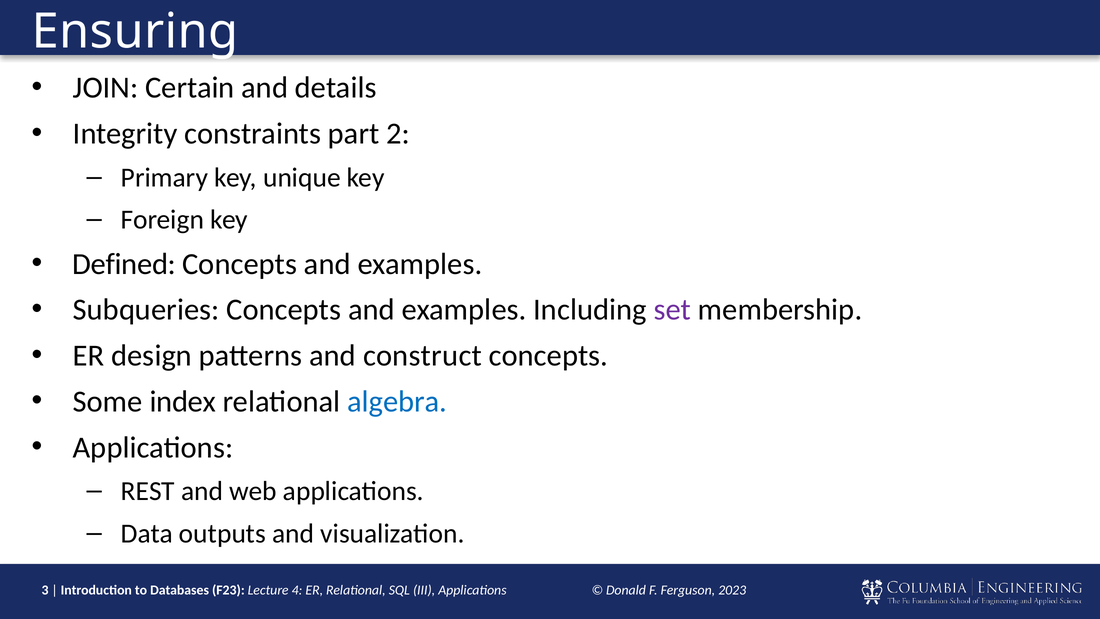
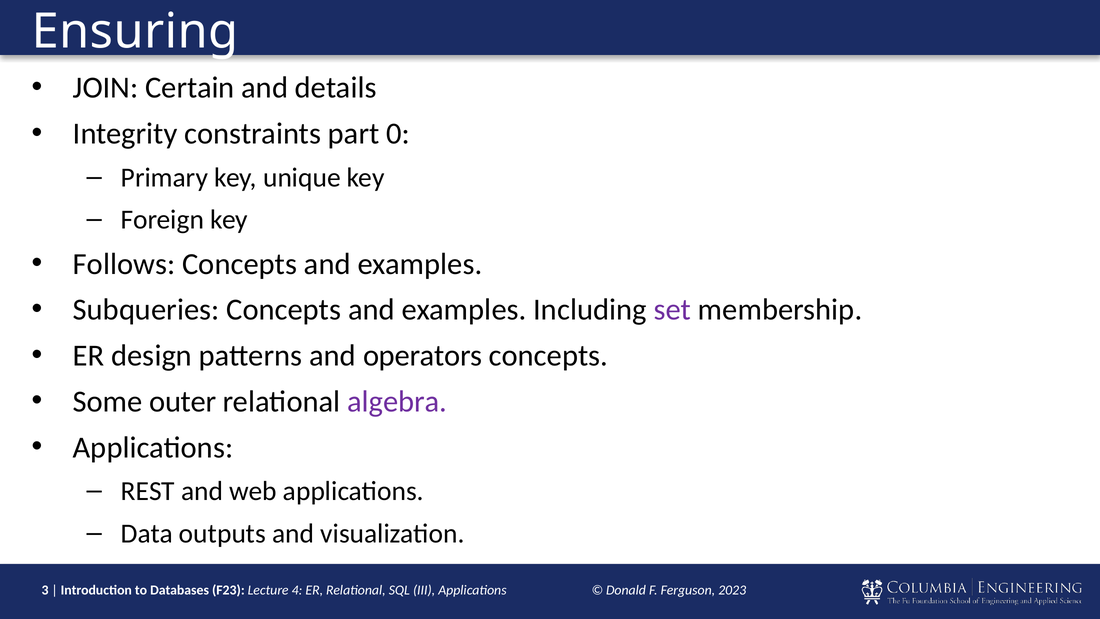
2: 2 -> 0 (398, 134)
Defined: Defined -> Follows (124, 264)
construct: construct -> operators (423, 356)
index: index -> outer (183, 401)
algebra colour: blue -> purple (397, 401)
